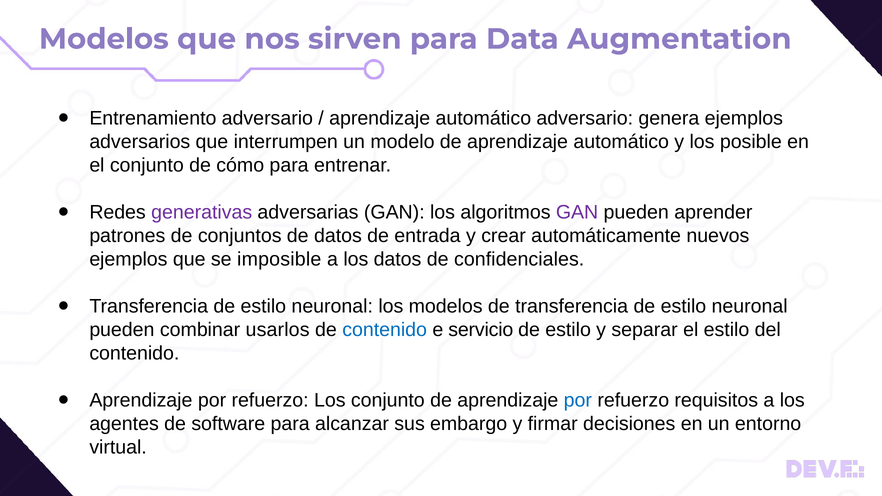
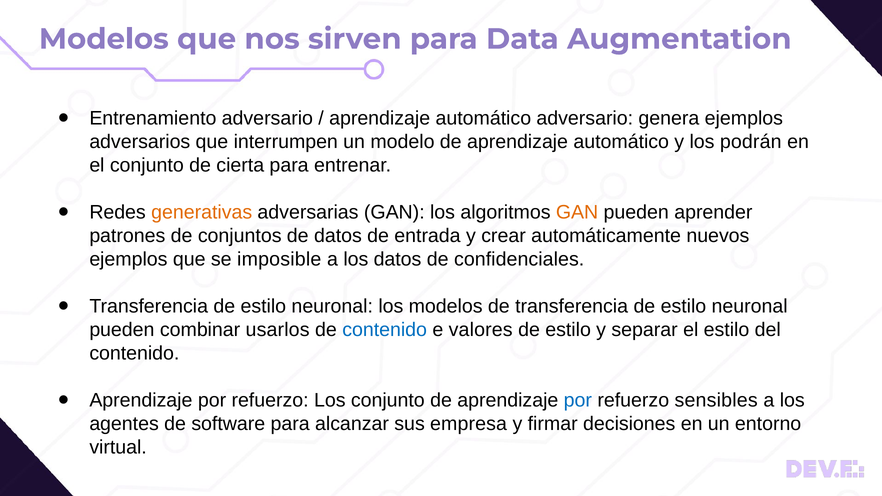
posible: posible -> podrán (751, 142)
cómo: cómo -> cierta (240, 165)
generativas colour: purple -> orange (202, 212)
GAN colour: purple -> orange (577, 212)
servicio: servicio -> valores (481, 330)
requisitos: requisitos -> sensibles (716, 400)
embargo: embargo -> empresa (469, 424)
